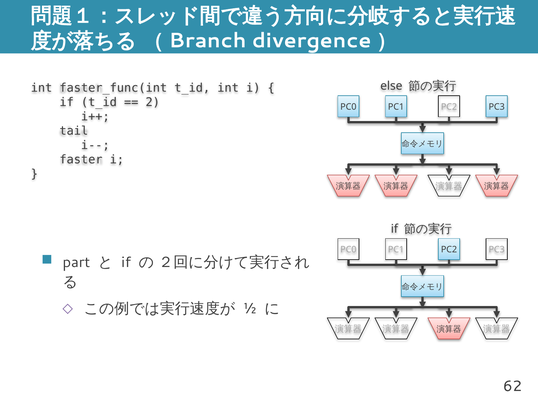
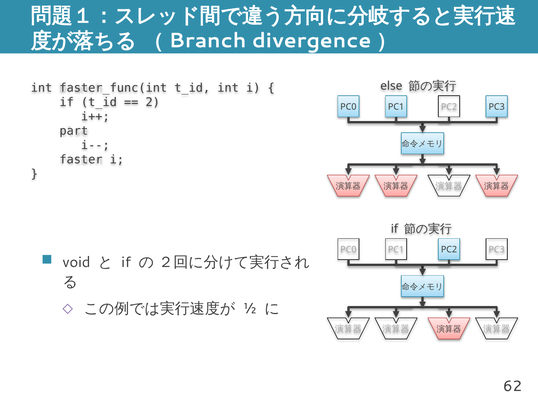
tail: tail -> part (74, 131)
part: part -> void (76, 263)
